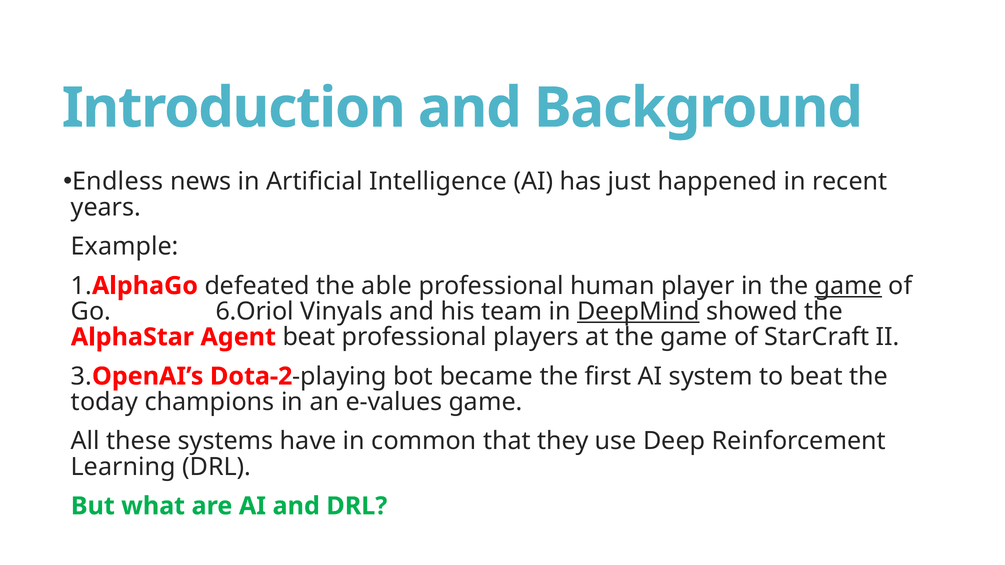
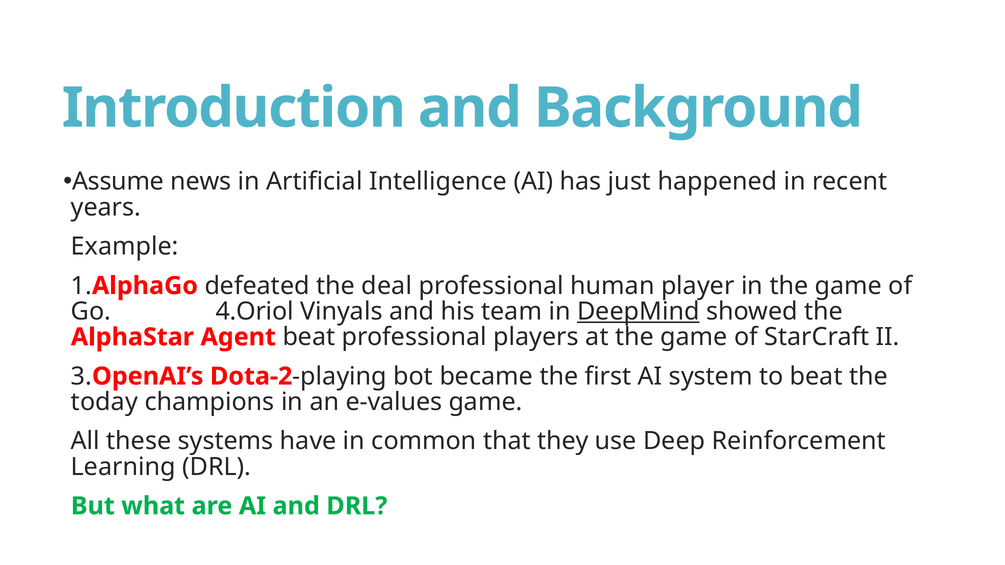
Endless: Endless -> Assume (118, 182)
able: able -> deal (387, 286)
game underline: present -> none (848, 286)
6.Oriol: 6.Oriol -> 4.Oriol (255, 312)
